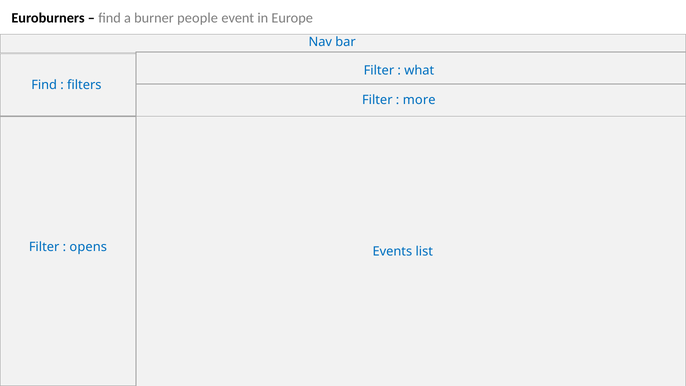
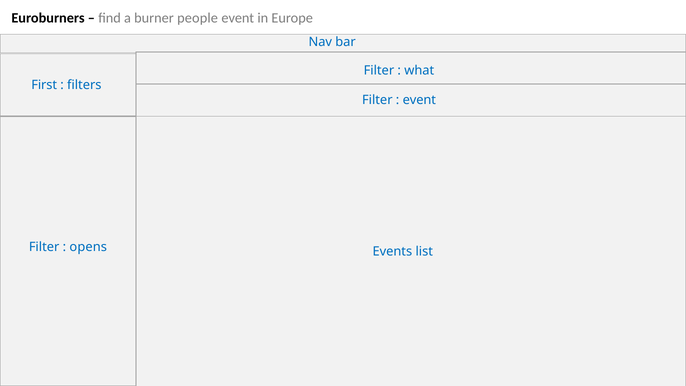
Find: Find -> First (44, 85)
more: more -> event (419, 100)
